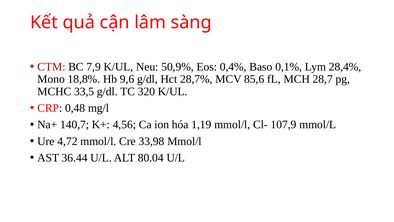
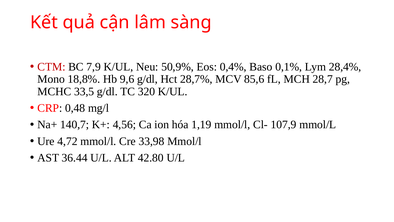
80.04: 80.04 -> 42.80 (151, 158)
